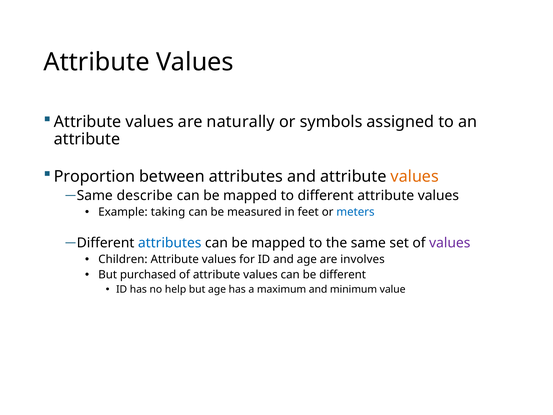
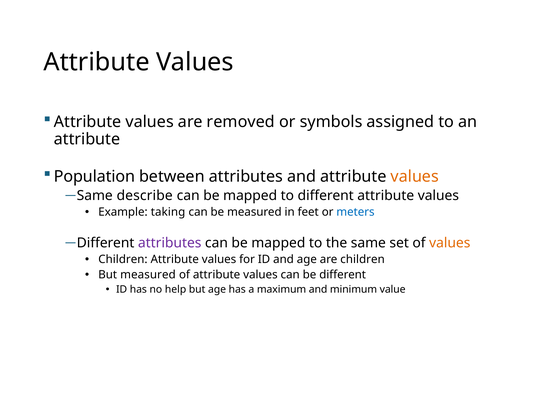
naturally: naturally -> removed (241, 122)
Proportion: Proportion -> Population (94, 176)
attributes colour: blue -> purple (170, 243)
values colour: purple -> orange (450, 243)
are involves: involves -> children (363, 259)
But purchased: purchased -> measured (148, 275)
